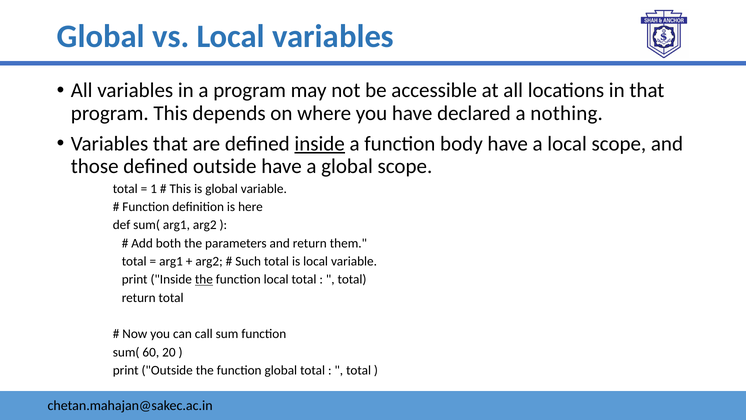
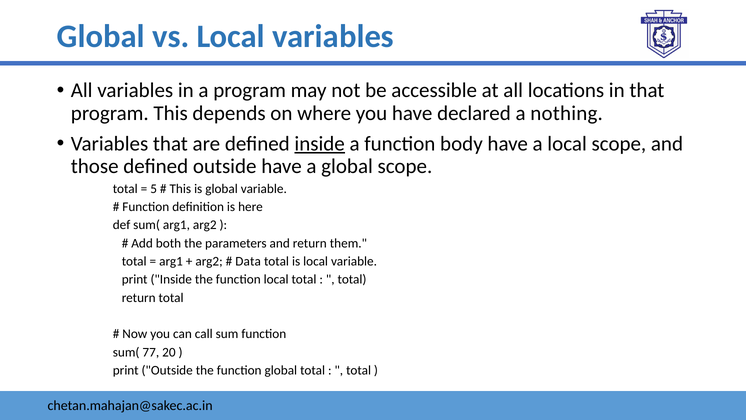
1: 1 -> 5 (154, 189)
Such: Such -> Data (248, 261)
the underline: present -> none (204, 279)
60: 60 -> 77 (151, 352)
